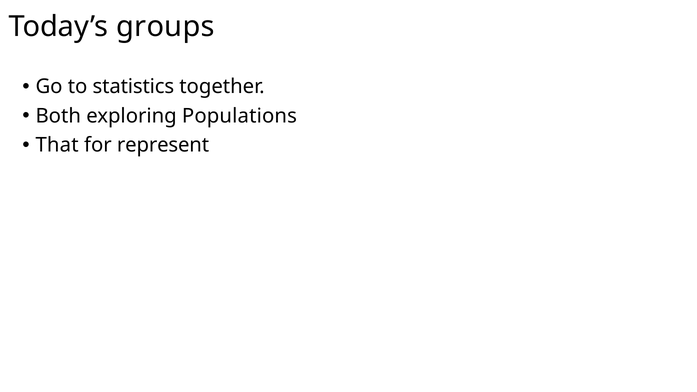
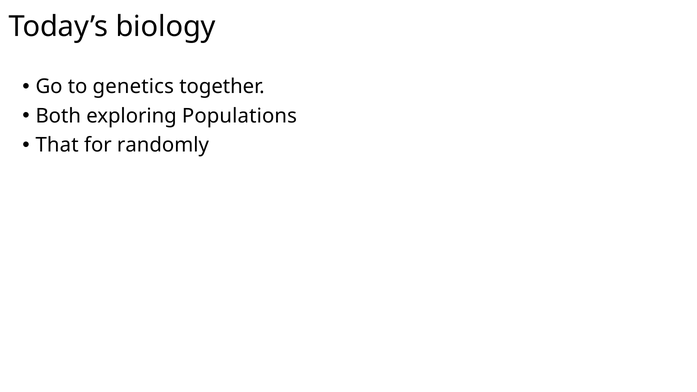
groups: groups -> biology (166, 27)
statistics: statistics -> genetics (133, 87)
represent: represent -> randomly (163, 145)
